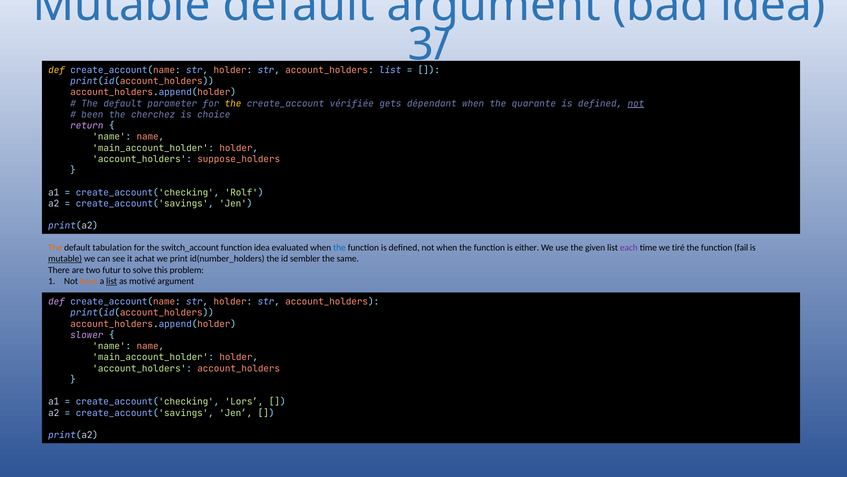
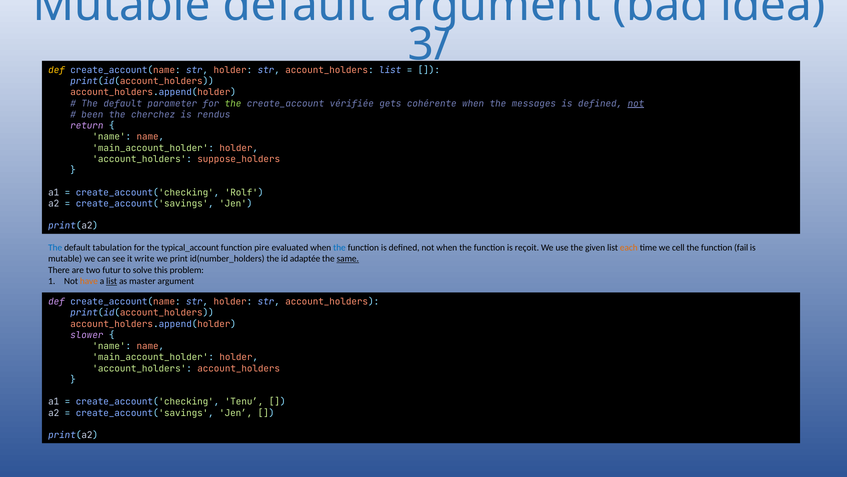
the colour: yellow -> light green (233, 103)
dépendant: dépendant -> cohérente (432, 103)
quarante: quarante -> messages (534, 103)
choice: choice -> rendus (214, 114)
The colour: orange -> blue (55, 248)
switch_account: switch_account -> typical_account (190, 248)
function idea: idea -> pire (262, 248)
either: either -> reçoit (527, 248)
each colour: purple -> orange (629, 248)
tiré: tiré -> cell (678, 248)
mutable underline: present -> none (65, 259)
achat: achat -> write (144, 259)
sembler: sembler -> adaptée (305, 259)
same underline: none -> present (348, 259)
motivé: motivé -> master (142, 281)
Lors: Lors -> Tenu (244, 401)
